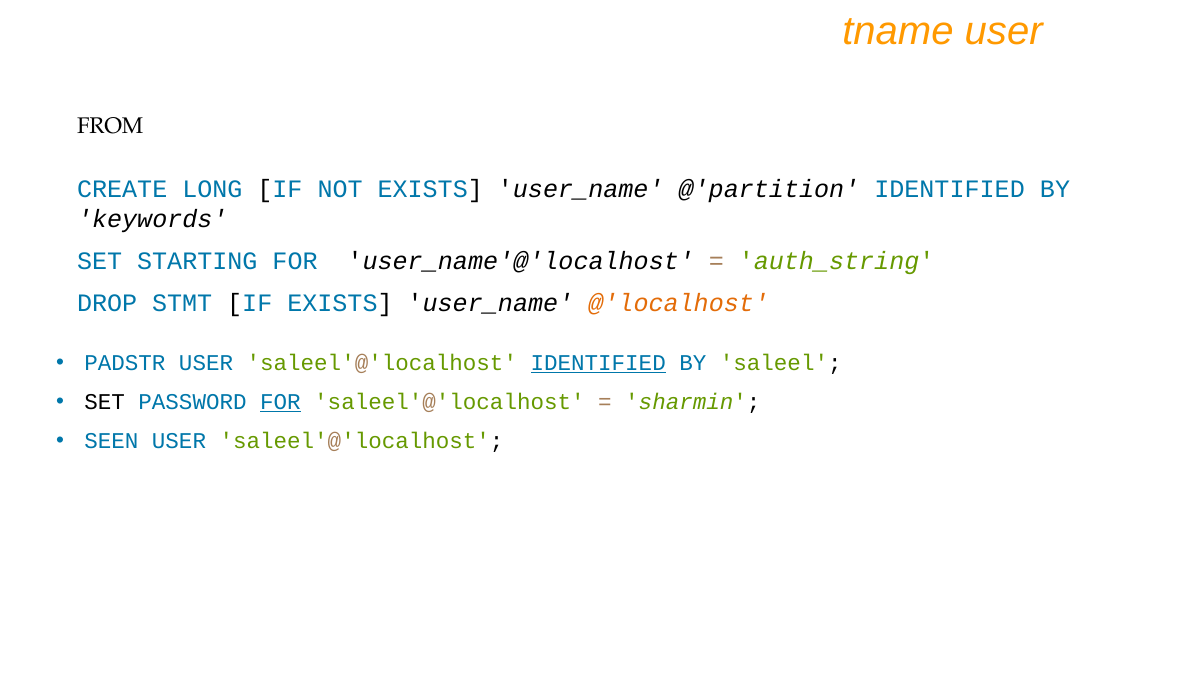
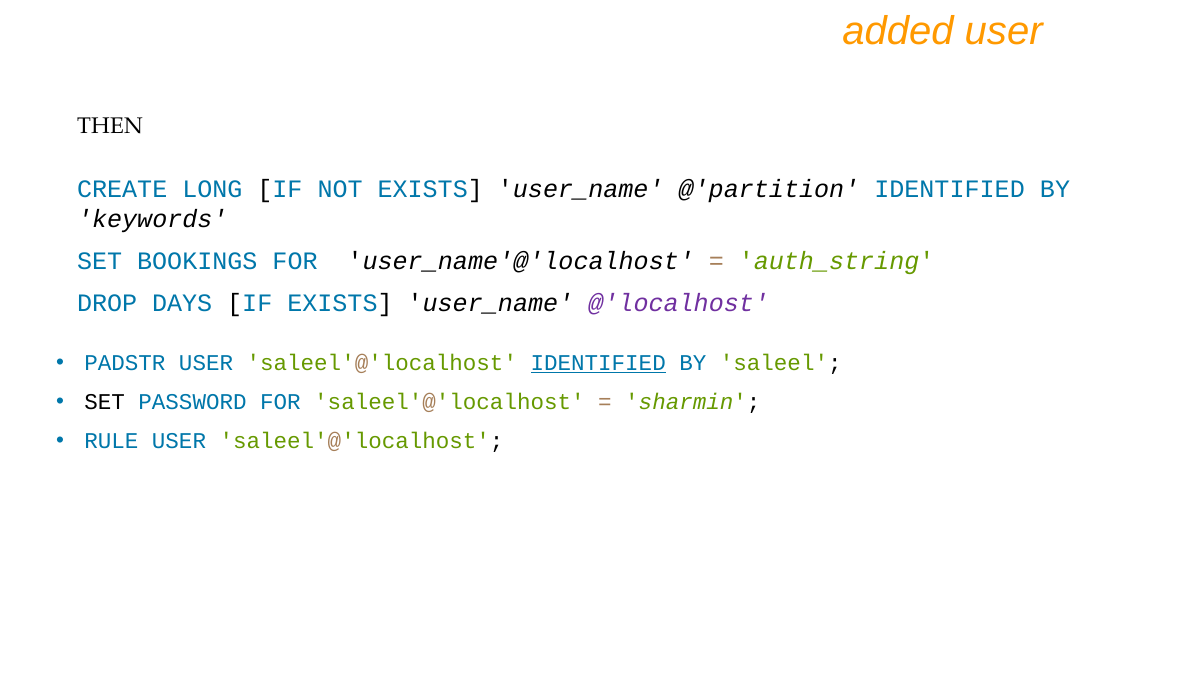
tname: tname -> added (898, 31)
FROM: FROM -> THEN (110, 126)
STARTING: STARTING -> BOOKINGS (197, 261)
STMT: STMT -> DAYS (182, 303)
@'localhost colour: orange -> purple (679, 303)
FOR underline: present -> none (280, 402)
SEEN: SEEN -> RULE (111, 441)
